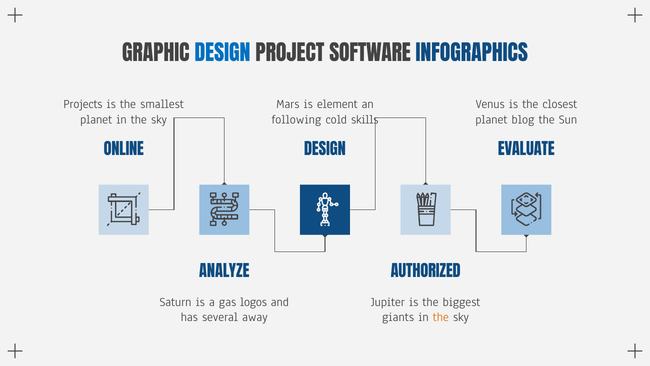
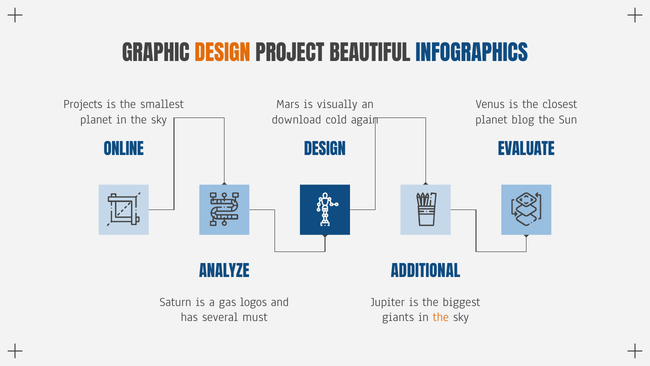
DESIGN colour: blue -> orange (222, 54)
SOFTWARE: SOFTWARE -> BEAUTIFUL (370, 54)
element: element -> visually (337, 104)
following: following -> download (297, 119)
skills: skills -> again (365, 119)
AUTHORIZED: AUTHORIZED -> ADDITIONAL (426, 272)
away: away -> must (255, 317)
